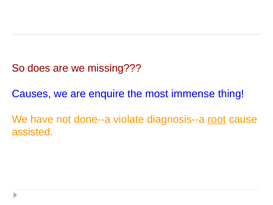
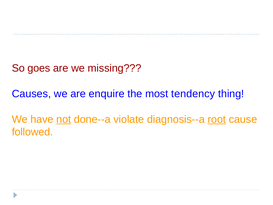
does: does -> goes (39, 68)
immense: immense -> tendency (193, 94)
not underline: none -> present (64, 119)
assisted: assisted -> followed (32, 132)
